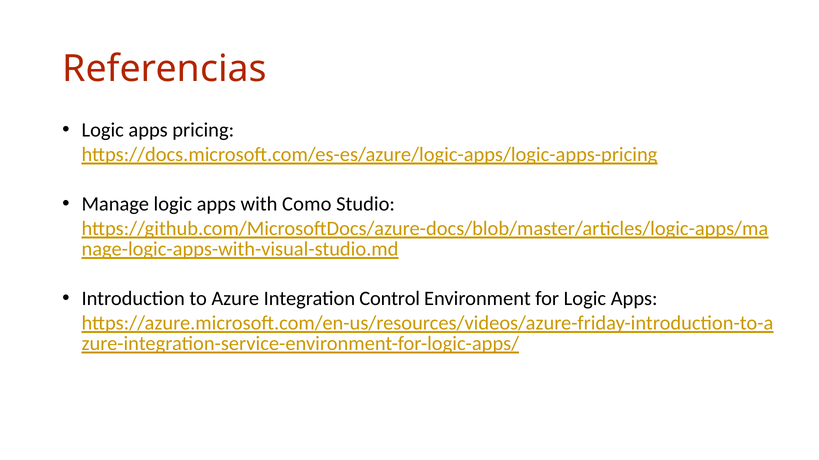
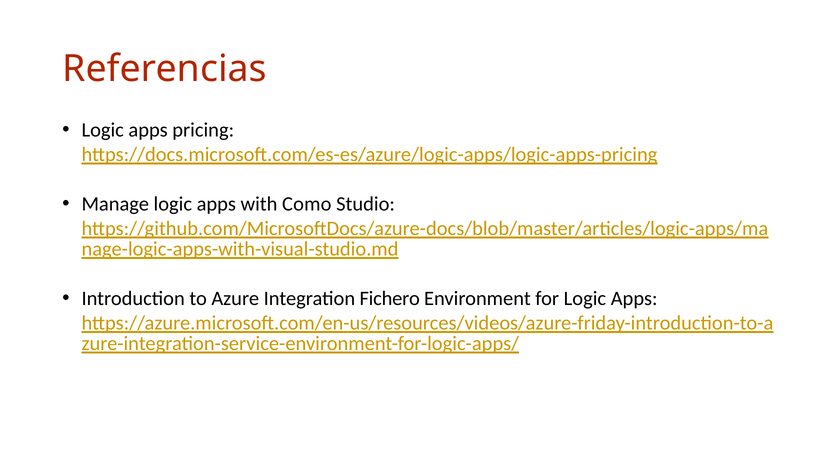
Control: Control -> Fichero (390, 299)
